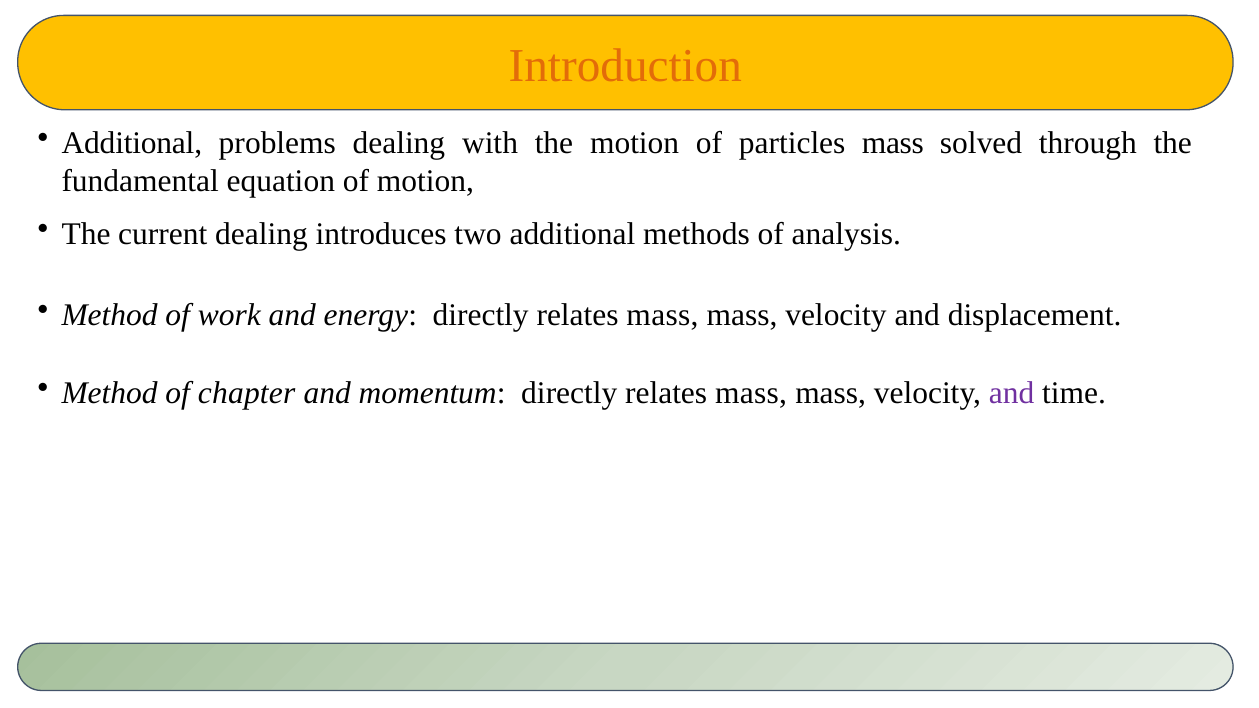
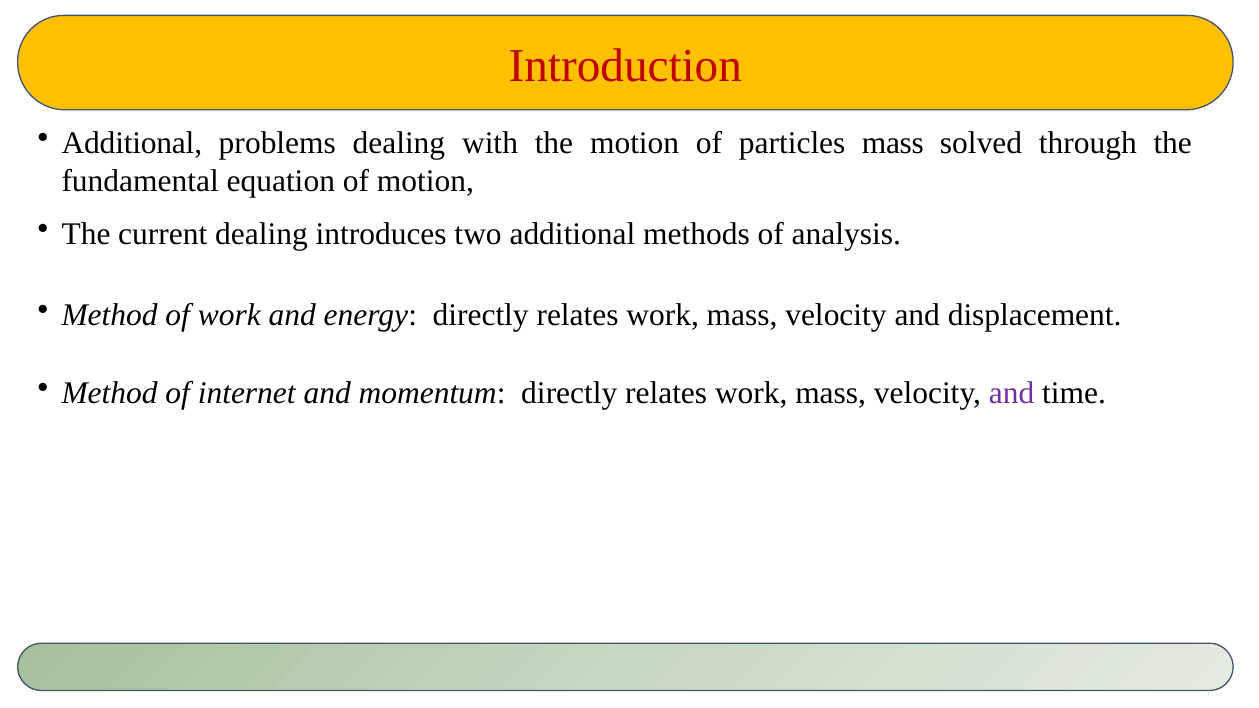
Introduction colour: orange -> red (625, 66)
energy directly relates mass: mass -> work (663, 316)
chapter: chapter -> internet (247, 394)
momentum directly relates mass: mass -> work (751, 394)
